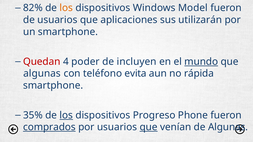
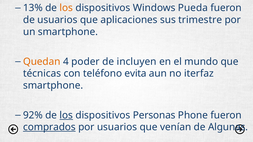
82%: 82% -> 13% (33, 8)
Model: Model -> Pueda (193, 8)
utilizarán: utilizarán -> trimestre (200, 20)
Quedan colour: red -> orange (42, 62)
mundo underline: present -> none (201, 62)
algunas: algunas -> técnicas (42, 74)
rápida: rápida -> iterfaz (199, 74)
35%: 35% -> 92% (33, 115)
Progreso: Progreso -> Personas (154, 115)
que underline: present -> none (149, 127)
